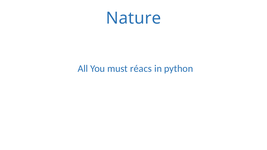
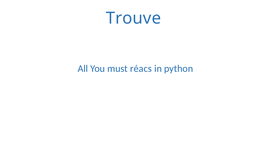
Nature: Nature -> Trouve (133, 18)
